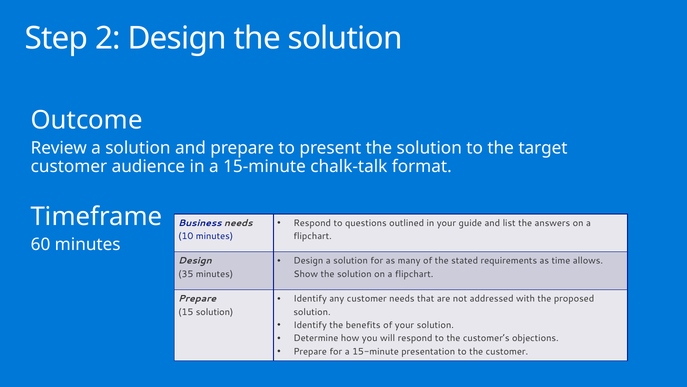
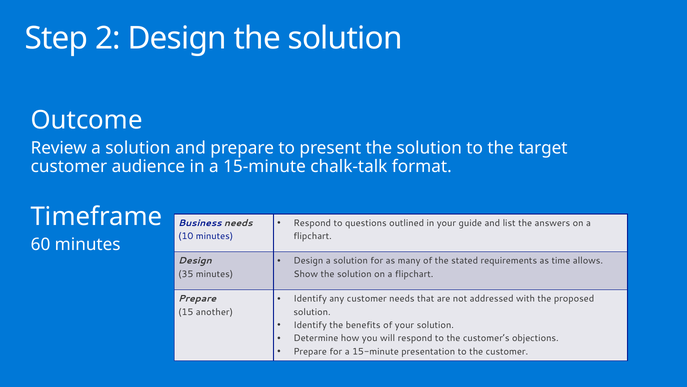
15 solution: solution -> another (214, 312)
